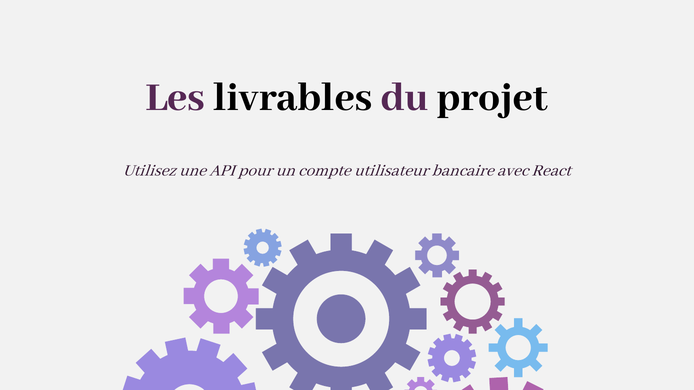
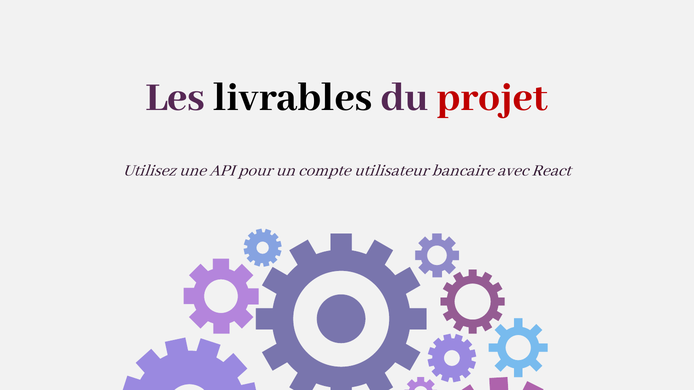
projet colour: black -> red (492, 96)
